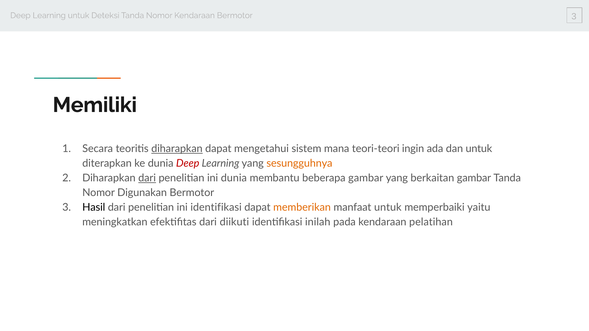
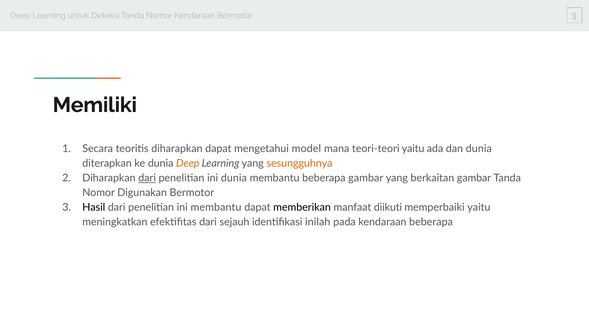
diharapkan underline: present -> none (177, 149)
sistem: sistem -> model (306, 149)
teori-teori ingin: ingin -> yaitu (413, 149)
dan untuk: untuk -> dunia (479, 149)
Deep colour: red -> orange (188, 164)
ini identifikasi: identifikasi -> membantu (216, 208)
memberikan colour: orange -> black (302, 208)
manfaat untuk: untuk -> diikuti (388, 208)
diikuti: diikuti -> sejauh (234, 222)
kendaraan pelatihan: pelatihan -> beberapa (431, 222)
